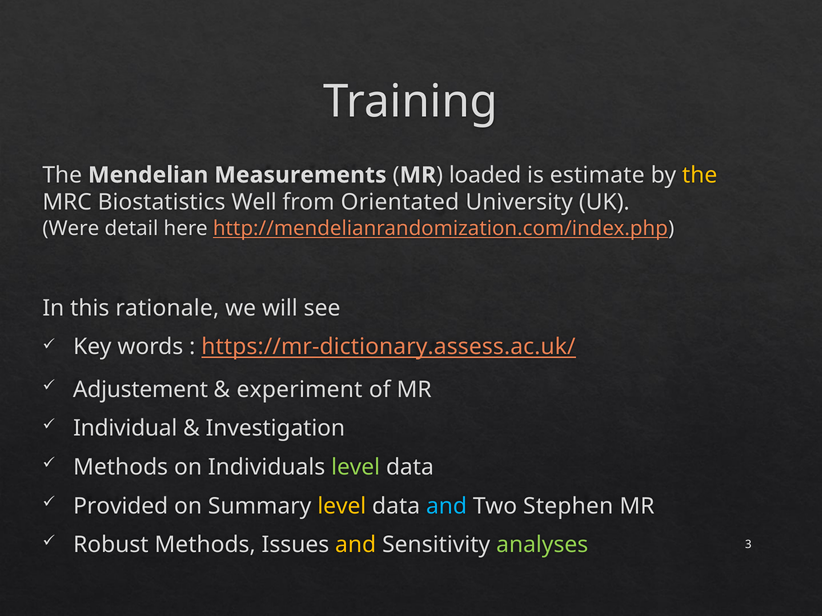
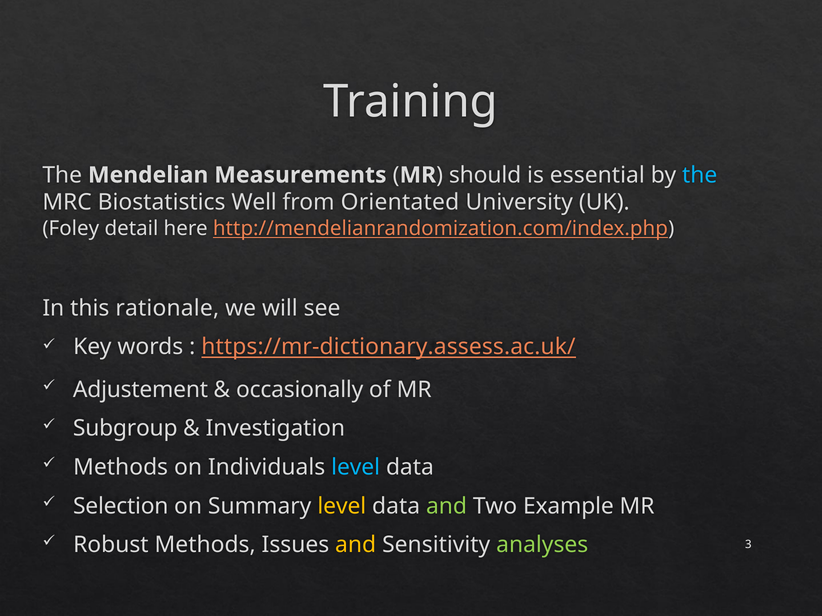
loaded: loaded -> should (485, 175)
estimate: estimate -> essential (597, 175)
the colour: yellow -> light blue (700, 175)
Were: Were -> Foley (71, 228)
experiment: experiment -> occasionally (300, 390)
Individual: Individual -> Subgroup (125, 429)
level colour: light green -> light blue (356, 468)
Provided: Provided -> Selection (121, 506)
and colour: light blue -> light green (447, 506)
Stephen: Stephen -> Example (568, 506)
